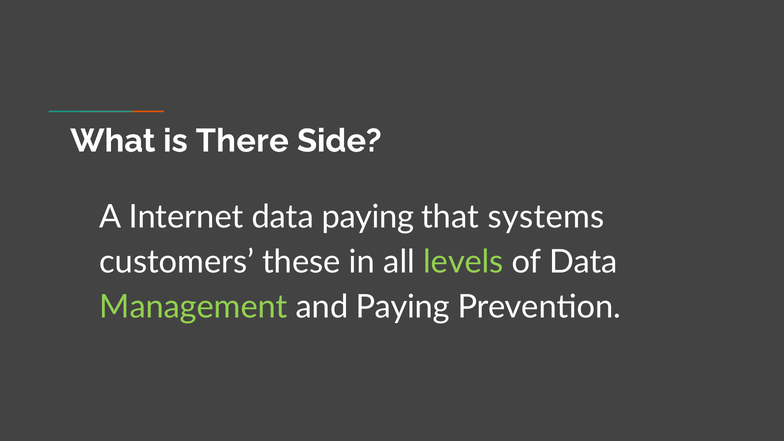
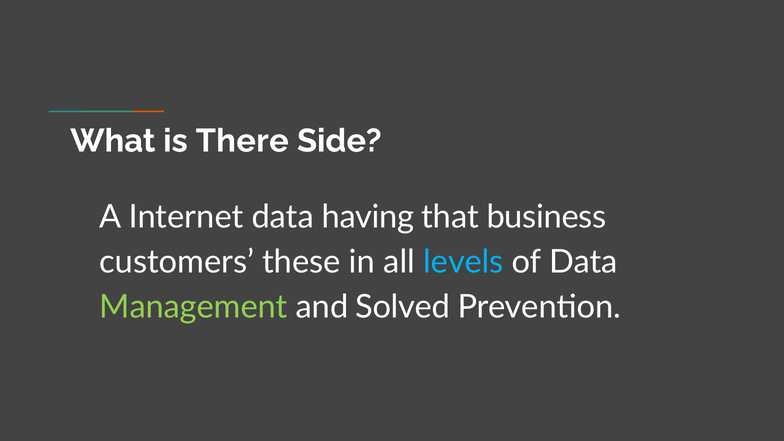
data paying: paying -> having (368, 217)
systems: systems -> business (546, 217)
levels colour: light green -> light blue (463, 262)
and Paying: Paying -> Solved (403, 307)
